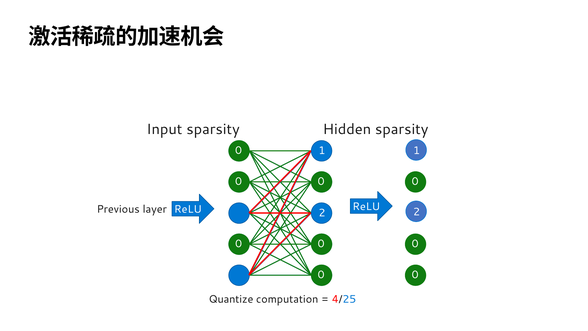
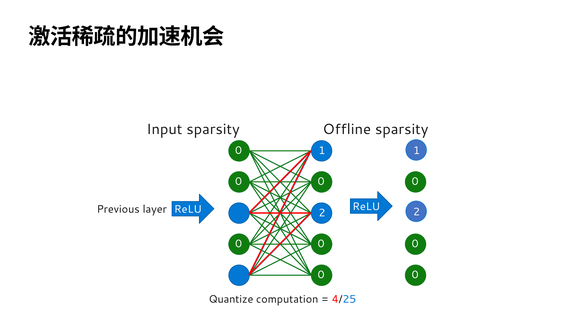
Hidden: Hidden -> Offline (347, 129)
